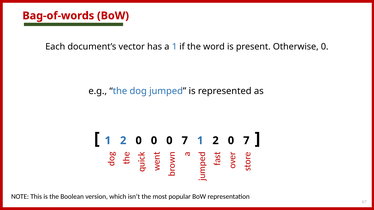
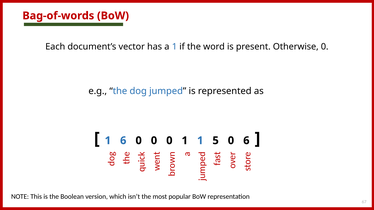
2: 2 -> 6 (123, 141)
0 0 7: 7 -> 1 (185, 141)
2: 2 -> 5 (216, 141)
7: 7 -> 6 (246, 141)
